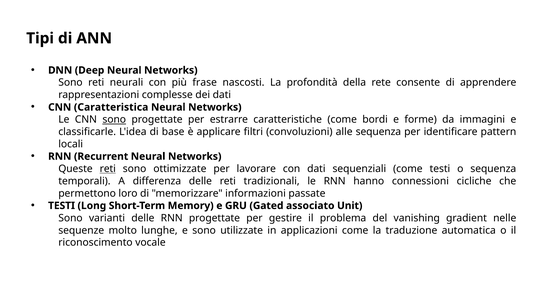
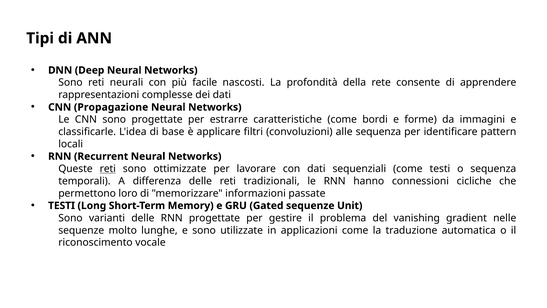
frase: frase -> facile (205, 83)
Caratteristica: Caratteristica -> Propagazione (111, 107)
sono underline: present -> none (114, 119)
Gated associato: associato -> sequenze (310, 205)
